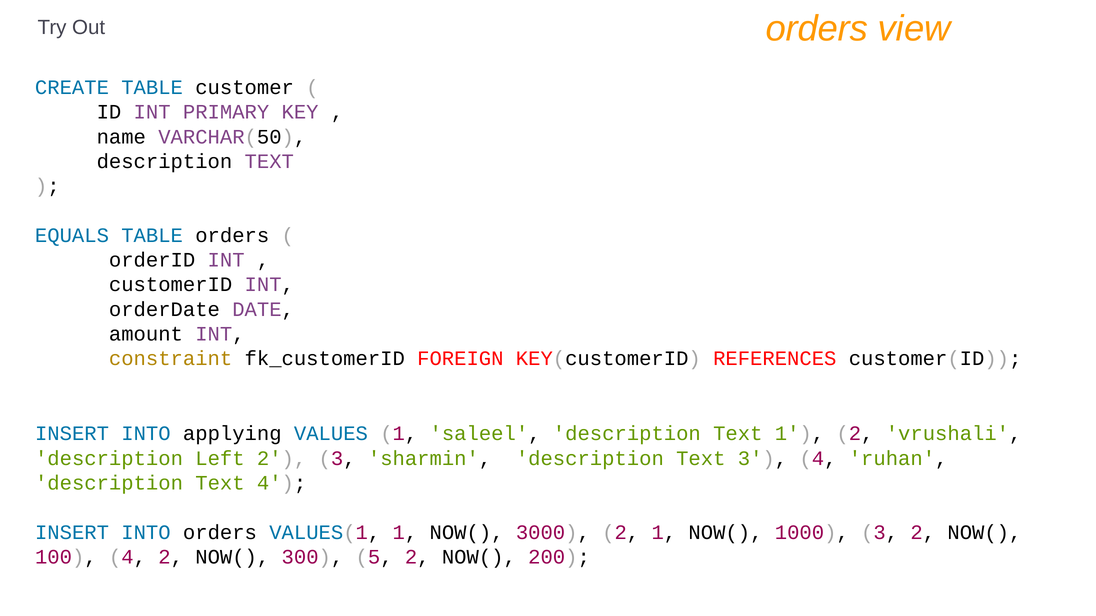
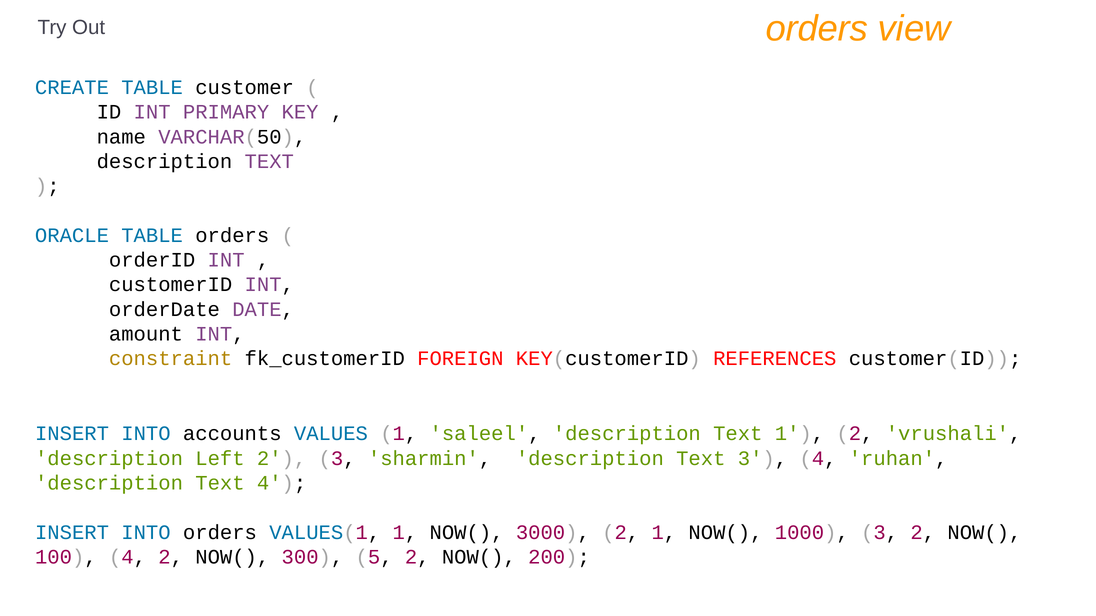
EQUALS: EQUALS -> ORACLE (72, 236)
applying: applying -> accounts (232, 434)
